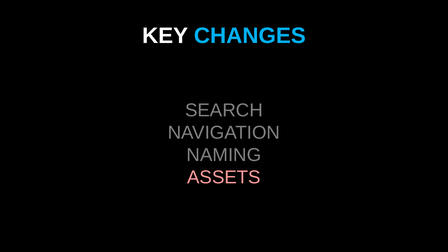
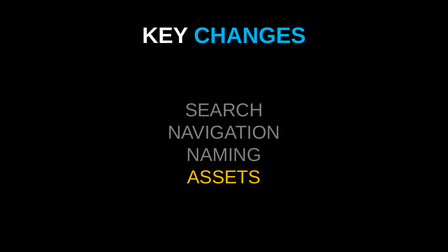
ASSETS colour: pink -> yellow (224, 177)
